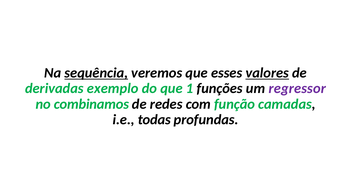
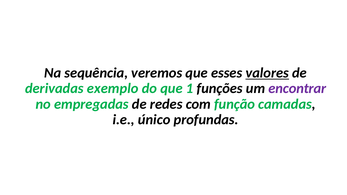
sequência underline: present -> none (96, 73)
regressor: regressor -> encontrar (297, 89)
combinamos: combinamos -> empregadas (91, 104)
todas: todas -> único (154, 120)
